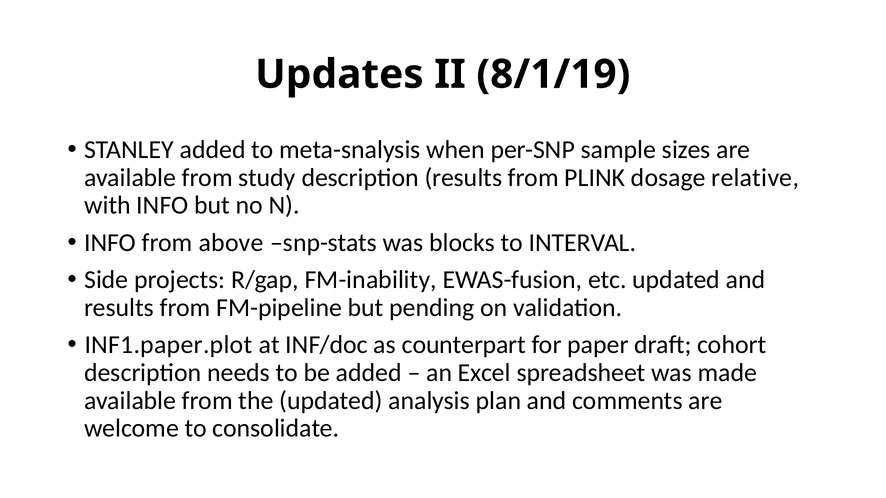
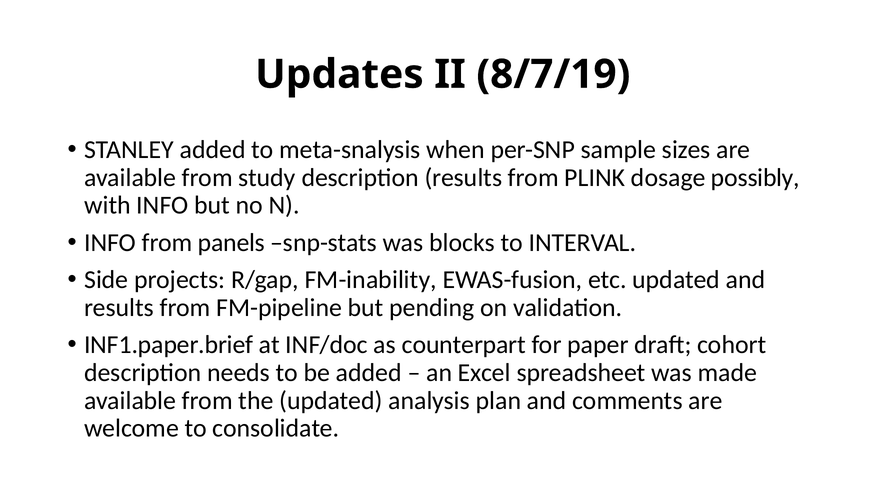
8/1/19: 8/1/19 -> 8/7/19 (553, 74)
relative: relative -> possibly (755, 178)
above: above -> panels (231, 243)
INF1.paper.plot: INF1.paper.plot -> INF1.paper.brief (169, 345)
